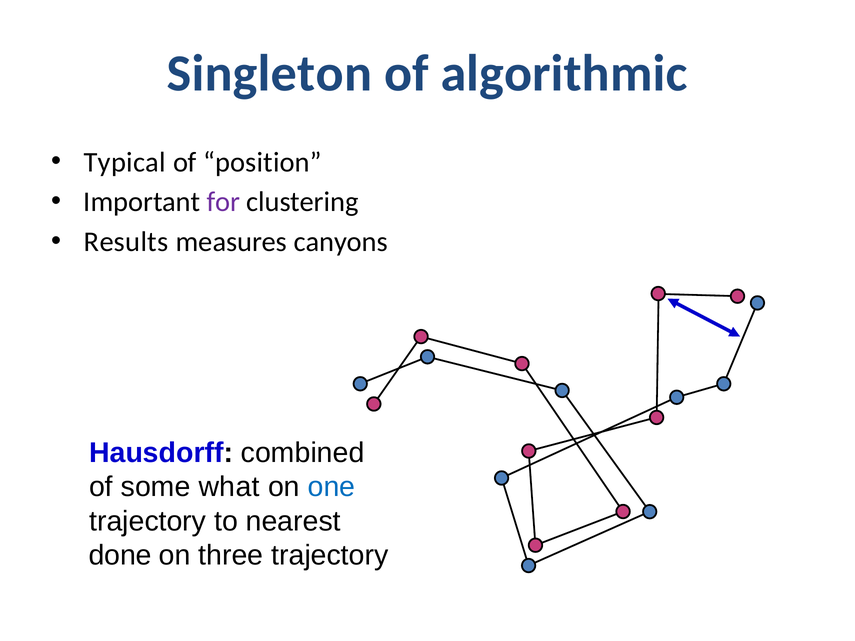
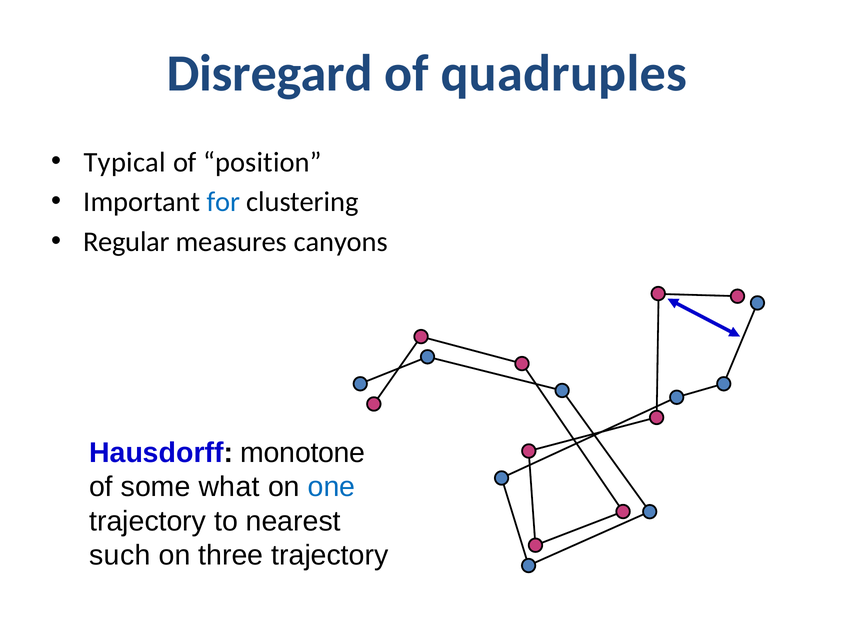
Singleton: Singleton -> Disregard (270, 73)
algorithmic: algorithmic -> quadruples (564, 73)
for colour: purple -> blue (223, 202)
Results: Results -> Regular (126, 242)
combined: combined -> monotone (303, 453)
done: done -> such (120, 556)
